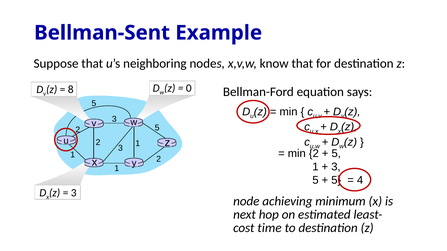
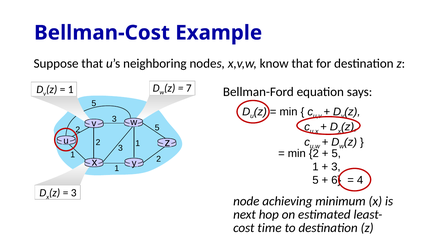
Bellman-Sent: Bellman-Sent -> Bellman-Cost (102, 33)
0: 0 -> 7 (189, 88)
8: 8 -> 1 (71, 89)
5: 5 -> 6 (336, 180)
